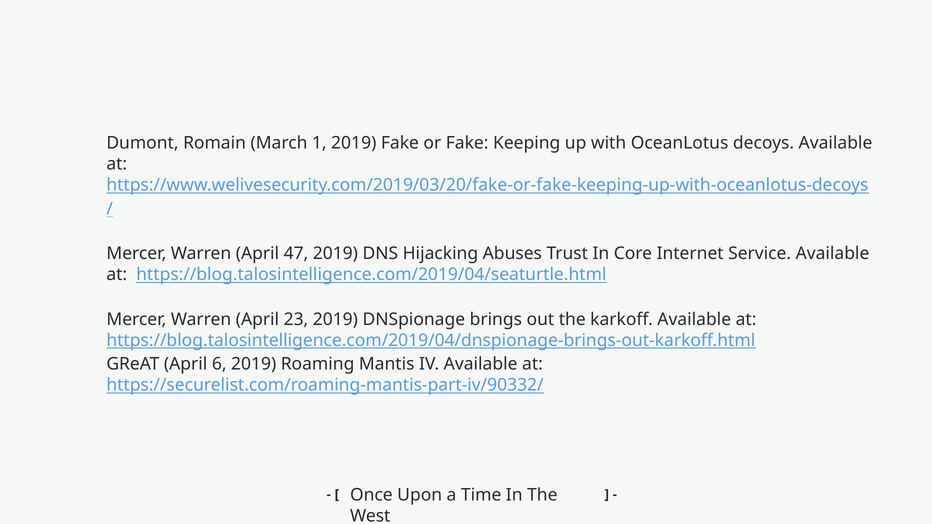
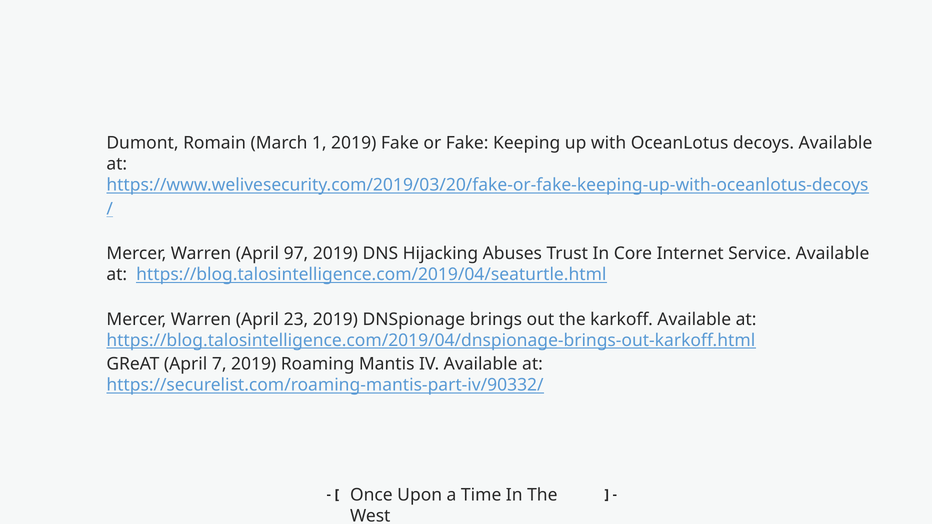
47: 47 -> 97 (296, 254)
6: 6 -> 7 (219, 364)
